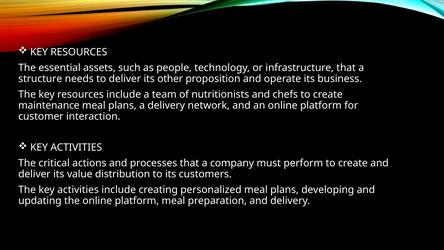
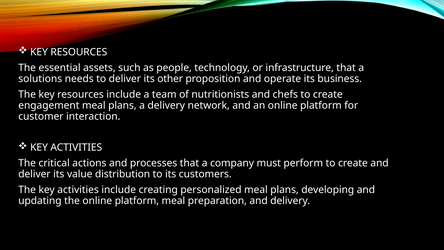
structure: structure -> solutions (40, 79)
maintenance: maintenance -> engagement (49, 105)
